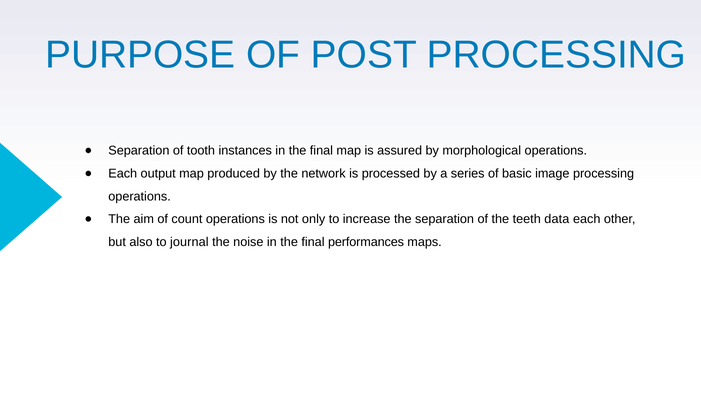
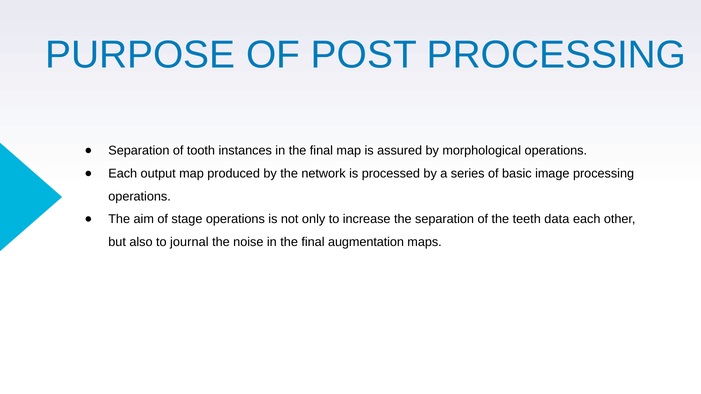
count: count -> stage (187, 219)
performances: performances -> augmentation (366, 242)
